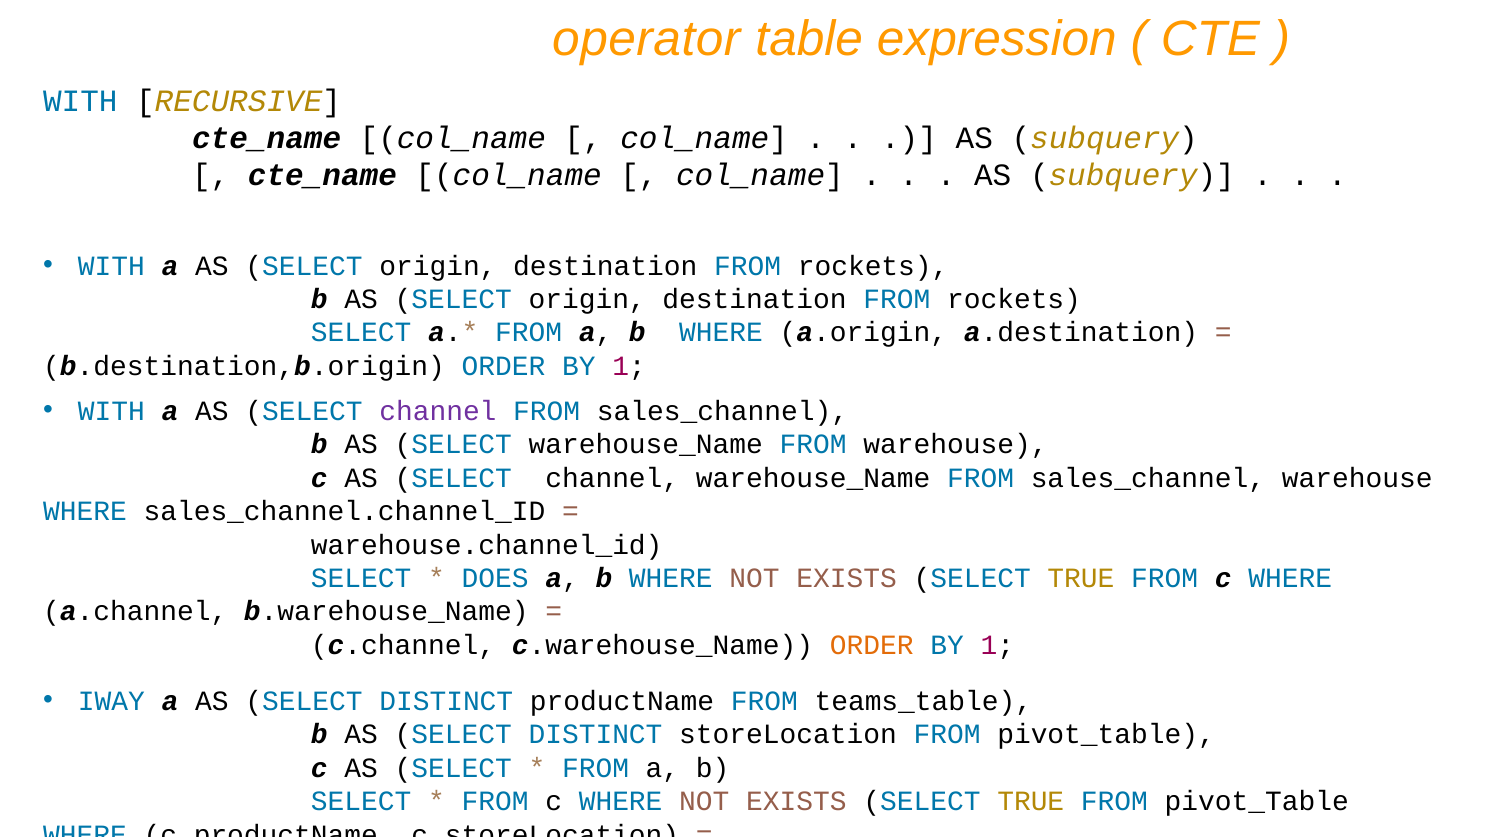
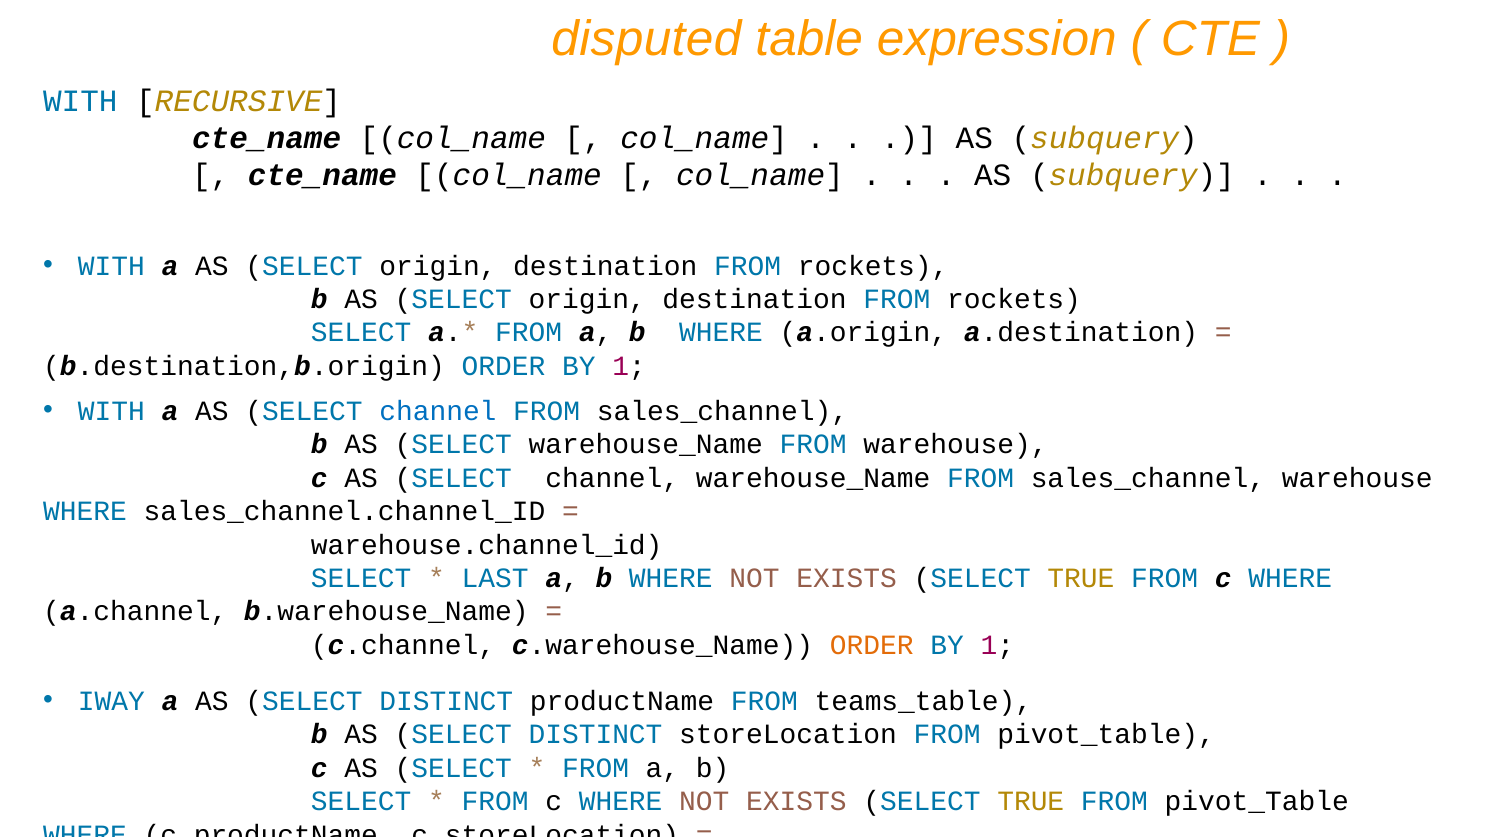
operator: operator -> disputed (646, 39)
channel colour: purple -> blue (438, 411)
DOES: DOES -> LAST (495, 578)
